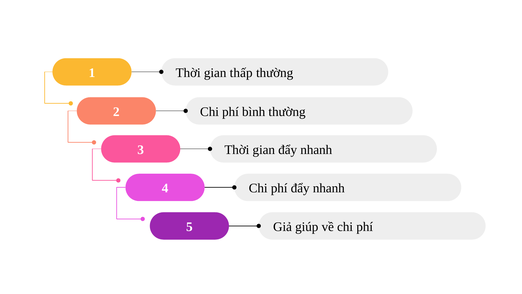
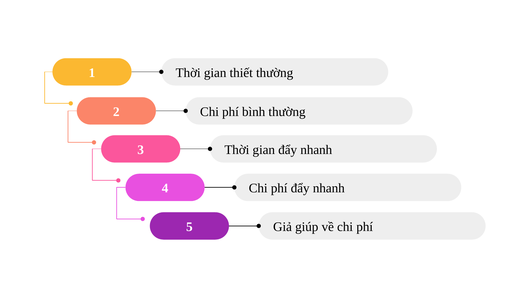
thấp: thấp -> thiết (241, 73)
